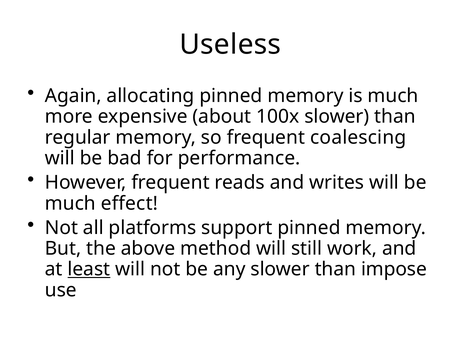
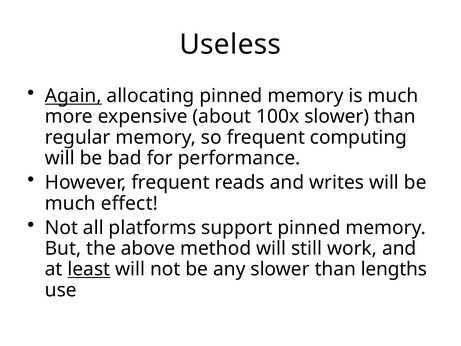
Again underline: none -> present (73, 96)
coalescing: coalescing -> computing (358, 137)
impose: impose -> lengths (394, 269)
